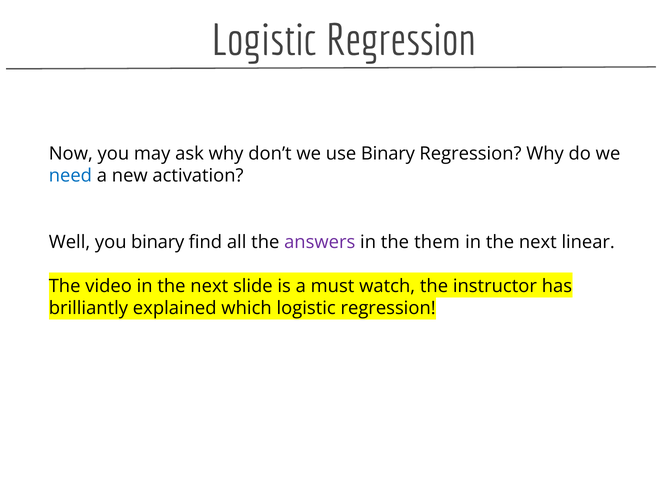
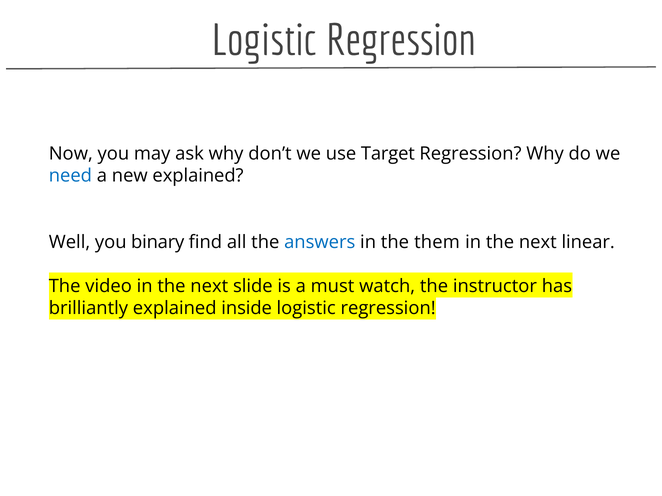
use Binary: Binary -> Target (388, 154)
new activation: activation -> explained (198, 176)
answers colour: purple -> blue (320, 242)
which: which -> inside (247, 308)
